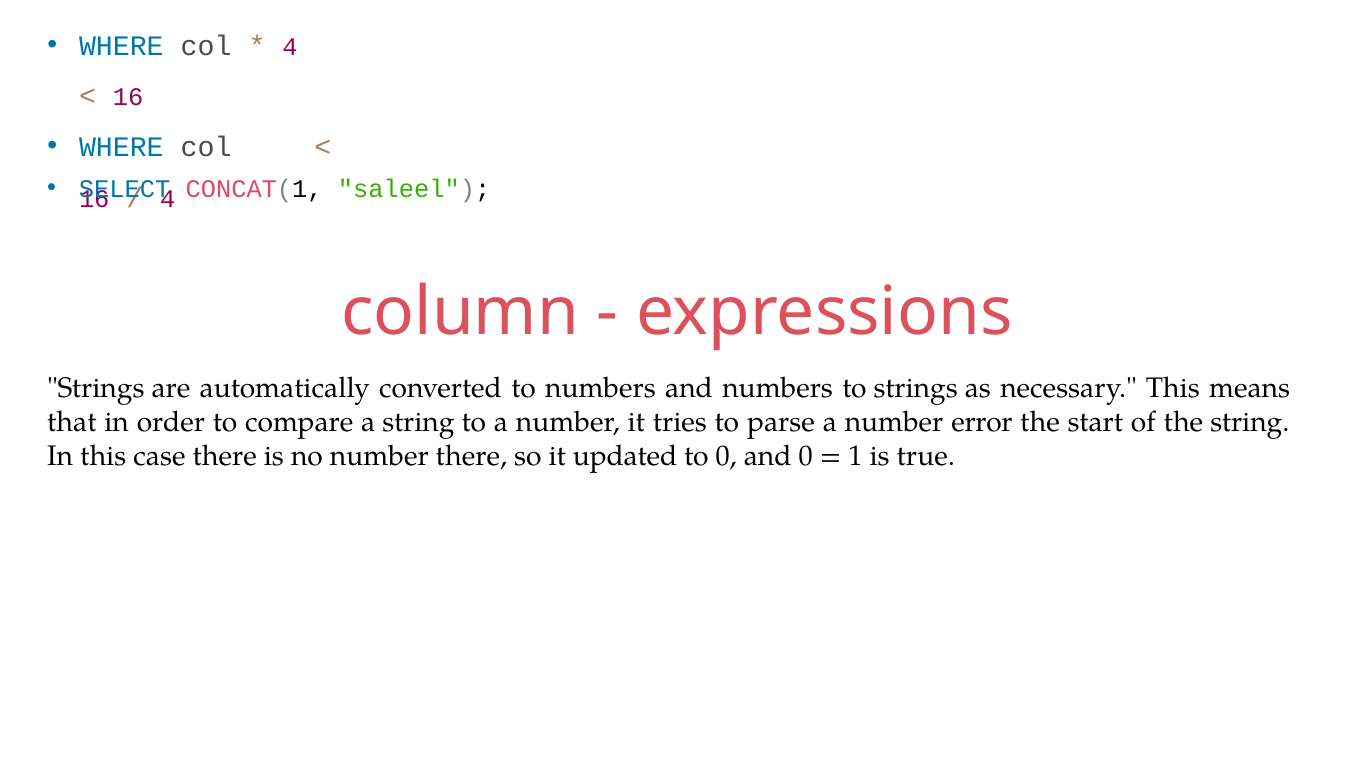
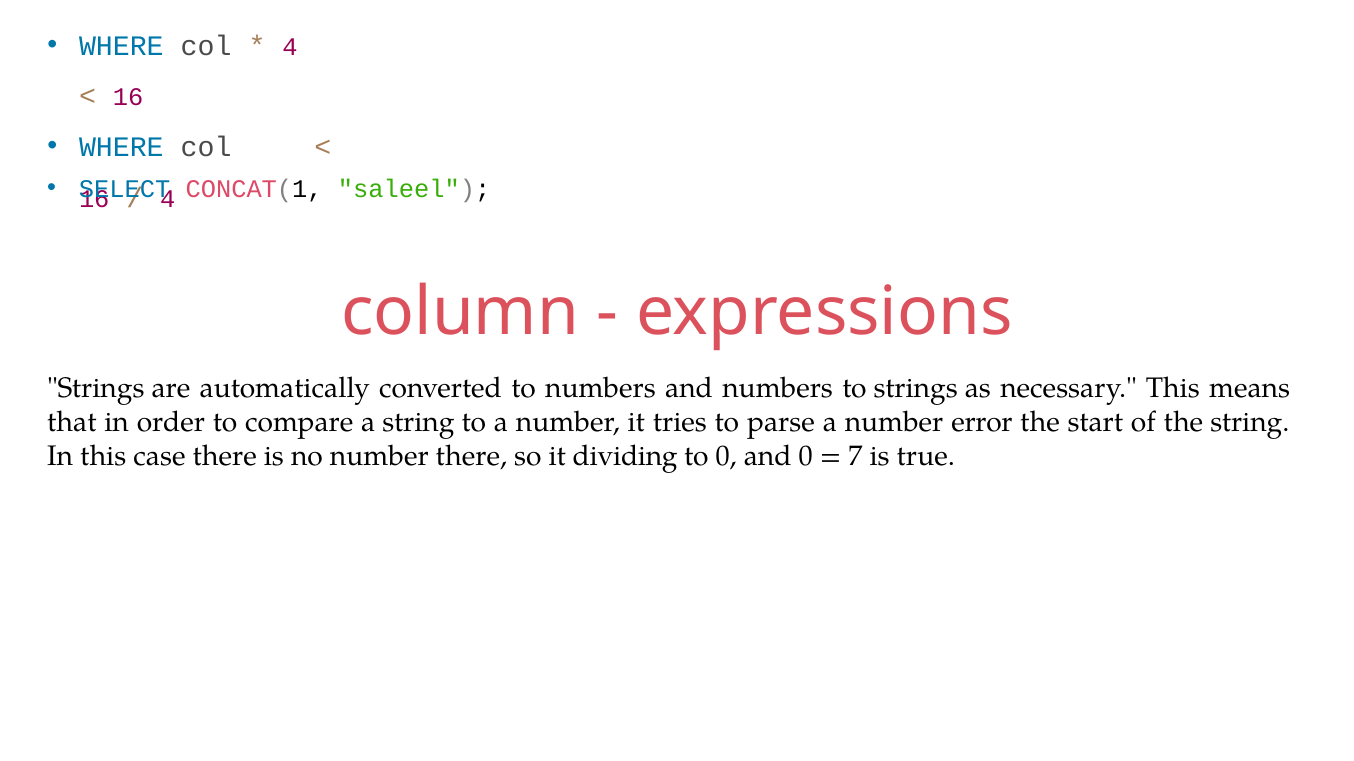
updated: updated -> dividing (625, 457)
1: 1 -> 7 (855, 457)
